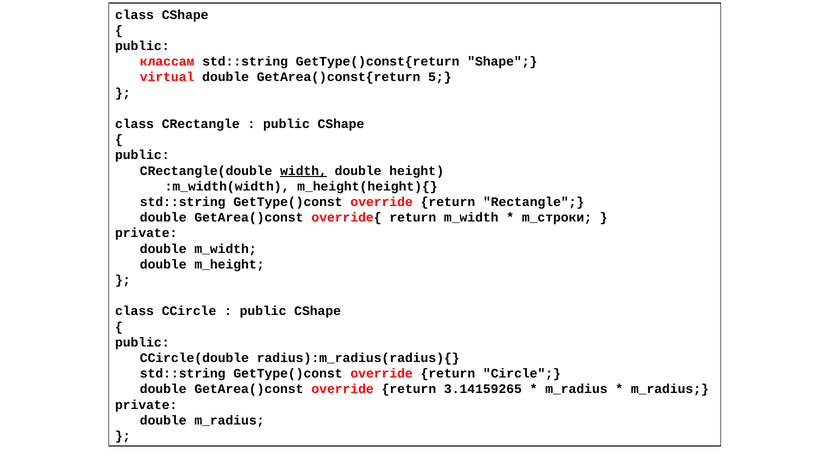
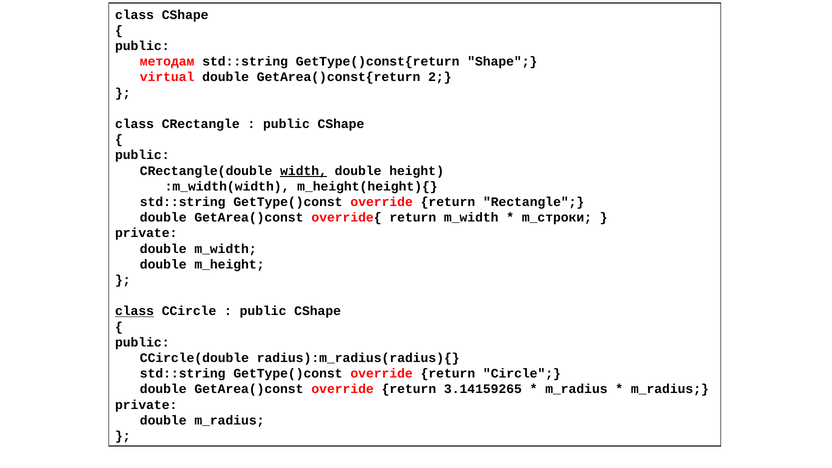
классам: классам -> методам (167, 62)
5: 5 -> 2 (440, 77)
class underline: none -> present (135, 311)
